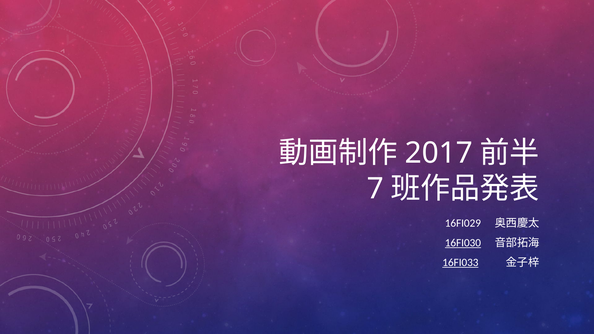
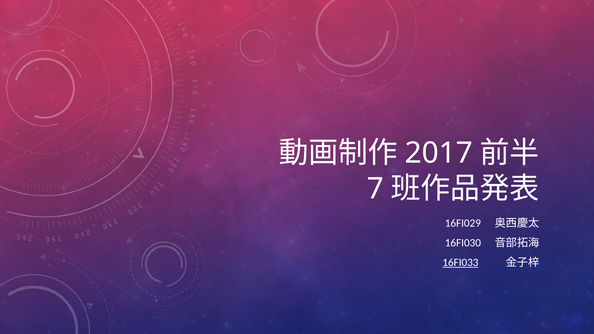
16FI030 underline: present -> none (463, 243)
